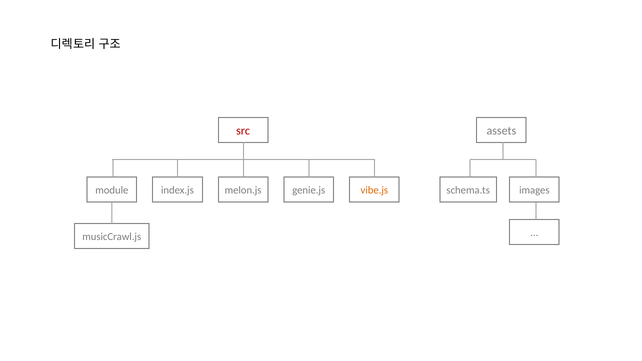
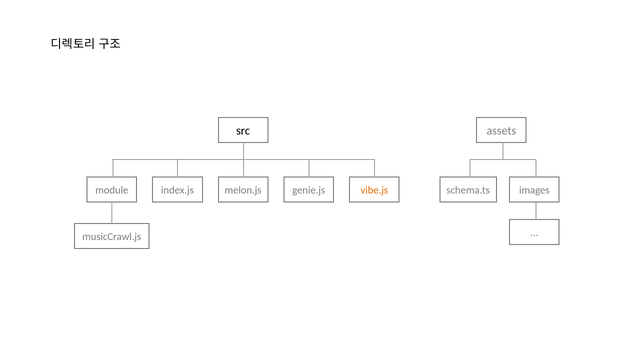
src colour: red -> black (243, 131)
